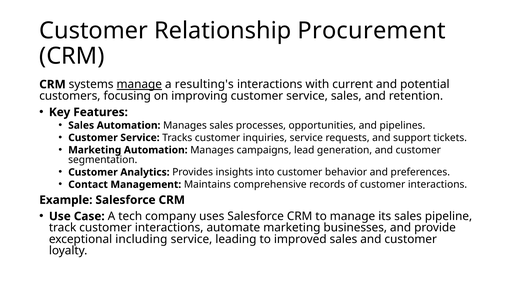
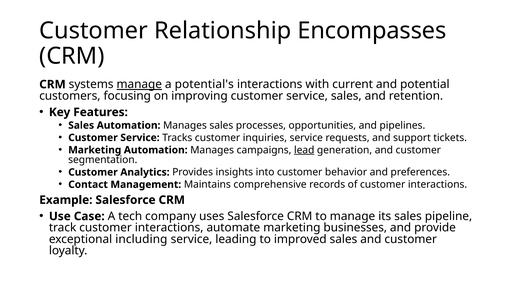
Procurement: Procurement -> Encompasses (372, 31)
resulting's: resulting's -> potential's (204, 84)
lead underline: none -> present (304, 150)
